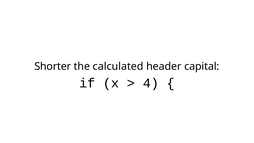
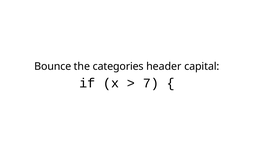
Shorter: Shorter -> Bounce (53, 66)
calculated: calculated -> categories (118, 66)
4: 4 -> 7 (151, 83)
